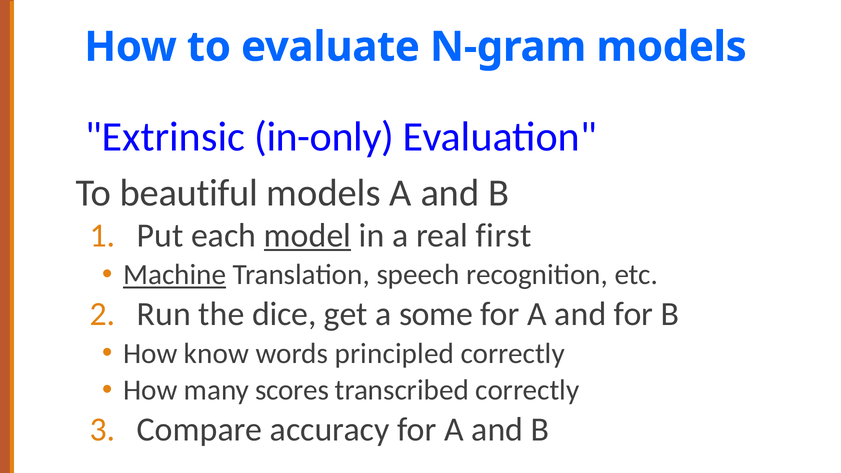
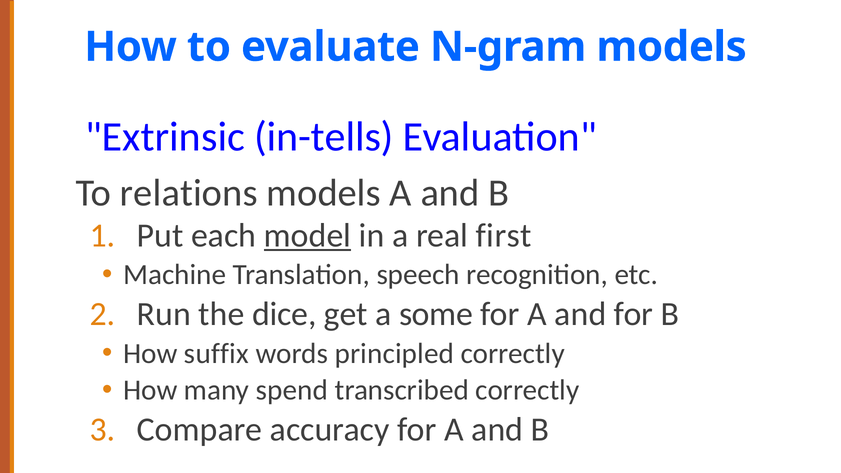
in-only: in-only -> in-tells (324, 137)
beautiful: beautiful -> relations (189, 193)
Machine underline: present -> none (175, 275)
know: know -> suffix (216, 354)
scores: scores -> spend (292, 390)
